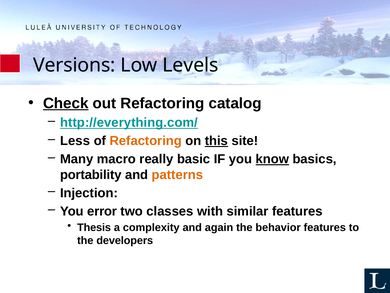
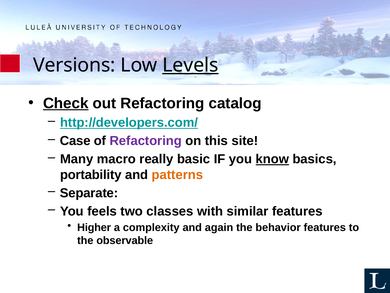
Levels underline: none -> present (190, 65)
http://everything.com/: http://everything.com/ -> http://developers.com/ (129, 122)
Less: Less -> Case (75, 141)
Refactoring colour: orange -> purple (146, 141)
this underline: present -> none (216, 141)
Injection: Injection -> Separate (89, 193)
error: error -> feels (102, 211)
Thesis: Thesis -> Higher (94, 227)
developers: developers -> observable (125, 240)
